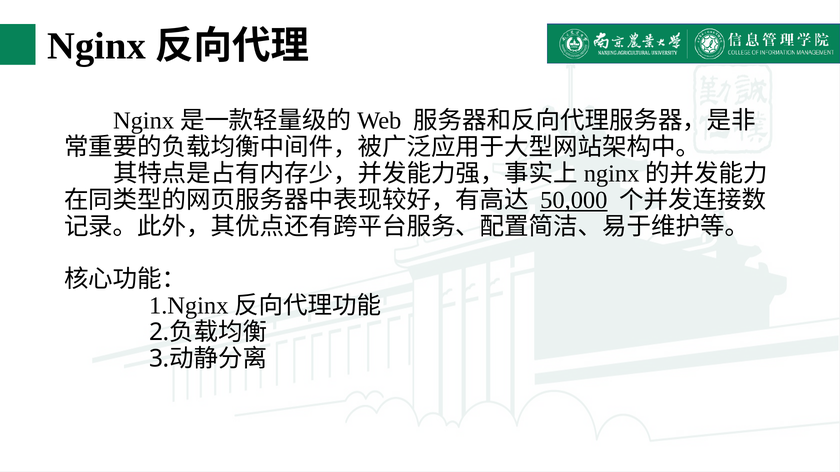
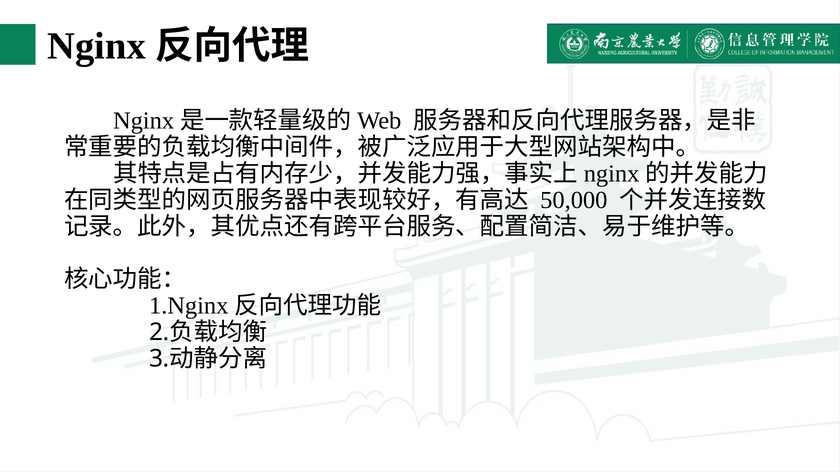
50,000 underline: present -> none (574, 200)
